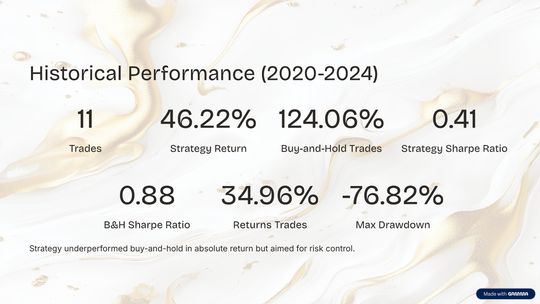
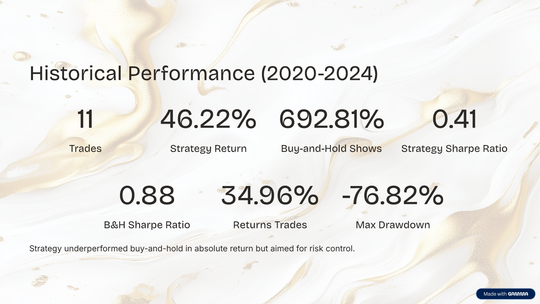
124.06%: 124.06% -> 692.81% (331, 119)
Buy-and-Hold Trades: Trades -> Shows (366, 148)
